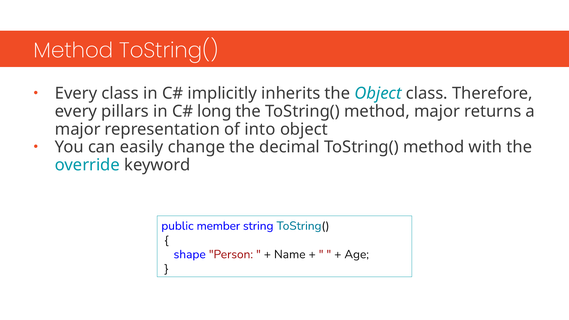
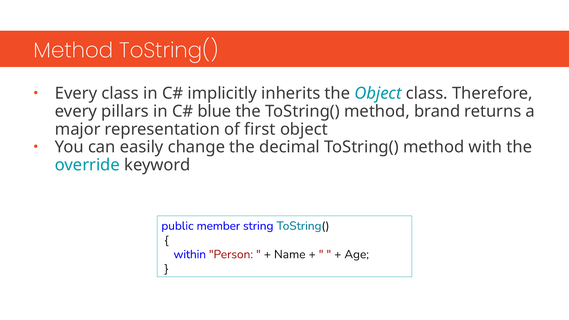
long: long -> blue (214, 111)
method major: major -> brand (437, 111)
into: into -> first (260, 129)
shape: shape -> within (190, 254)
